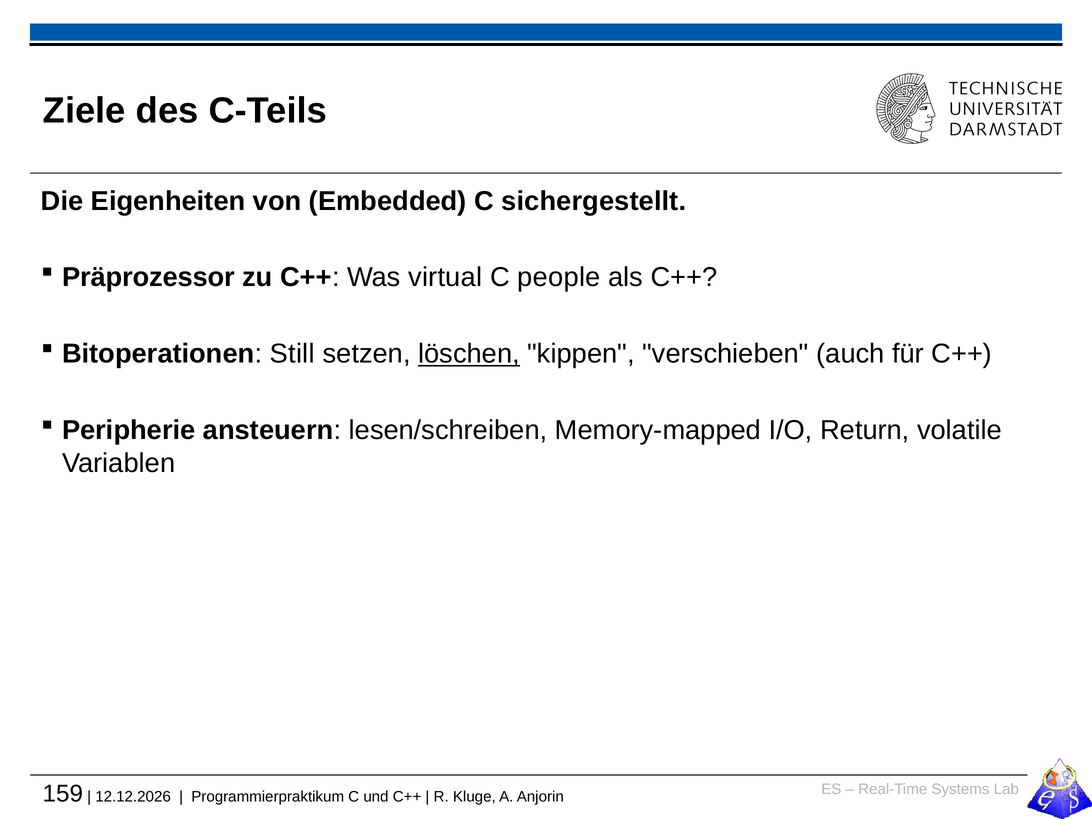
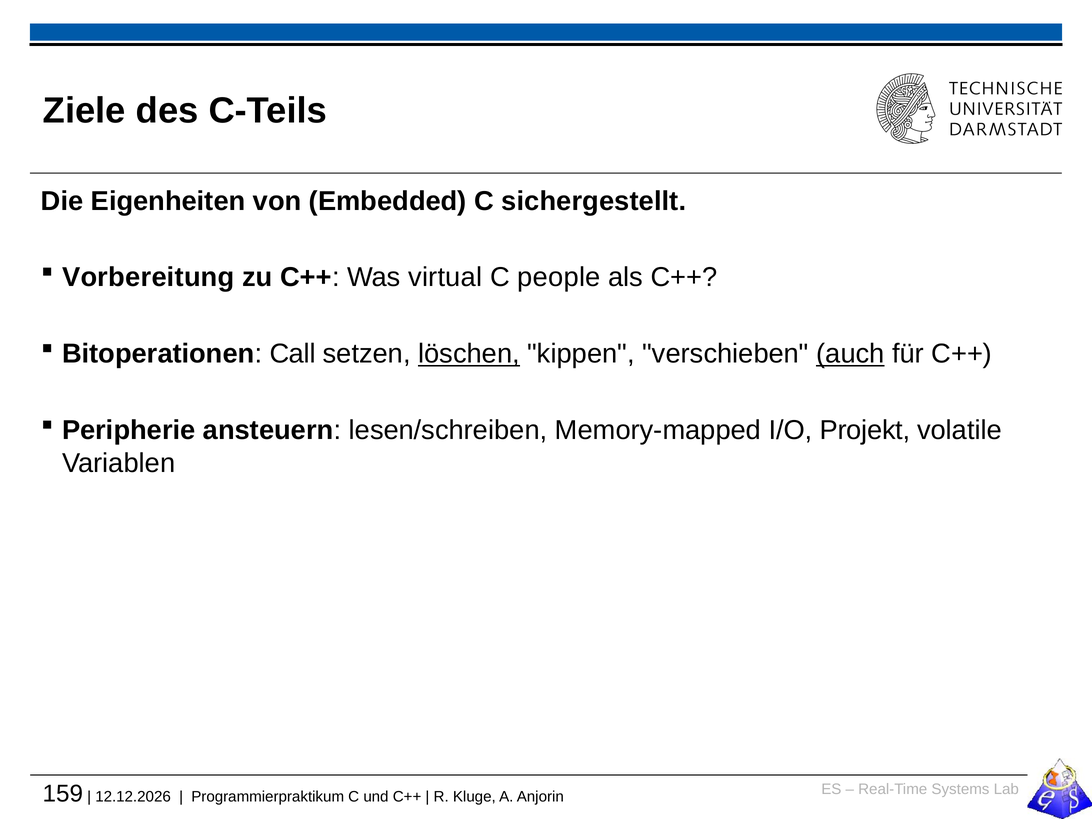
Präprozessor: Präprozessor -> Vorbereitung (148, 277)
Still: Still -> Call (293, 354)
auch underline: none -> present (850, 354)
Return: Return -> Projekt (865, 430)
